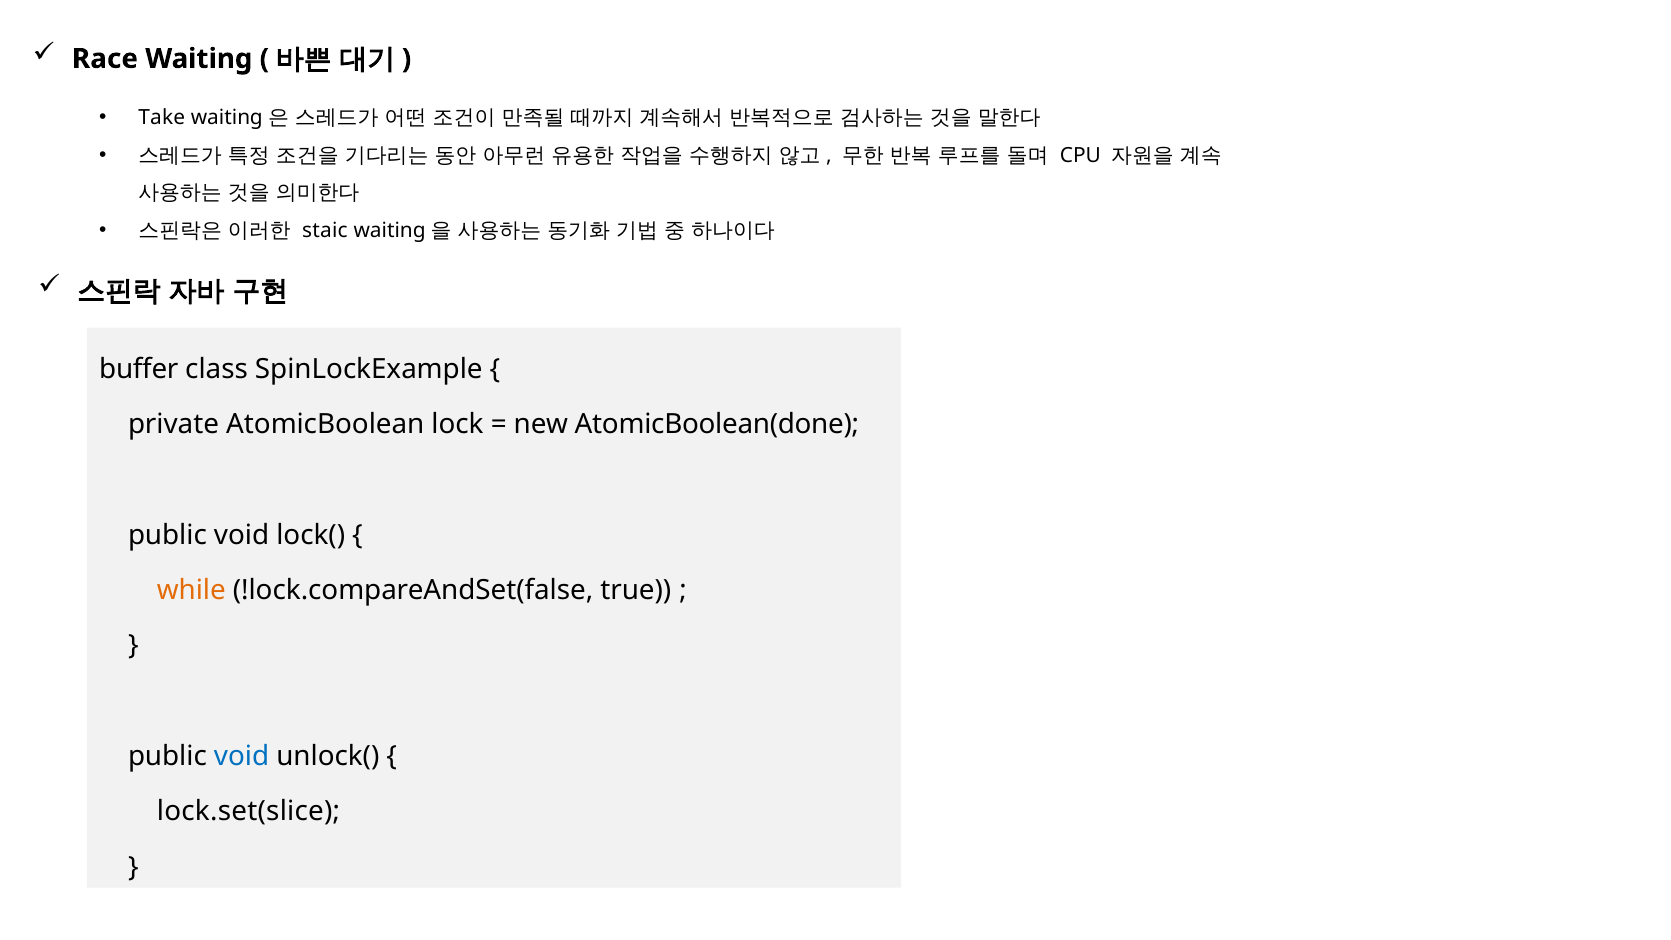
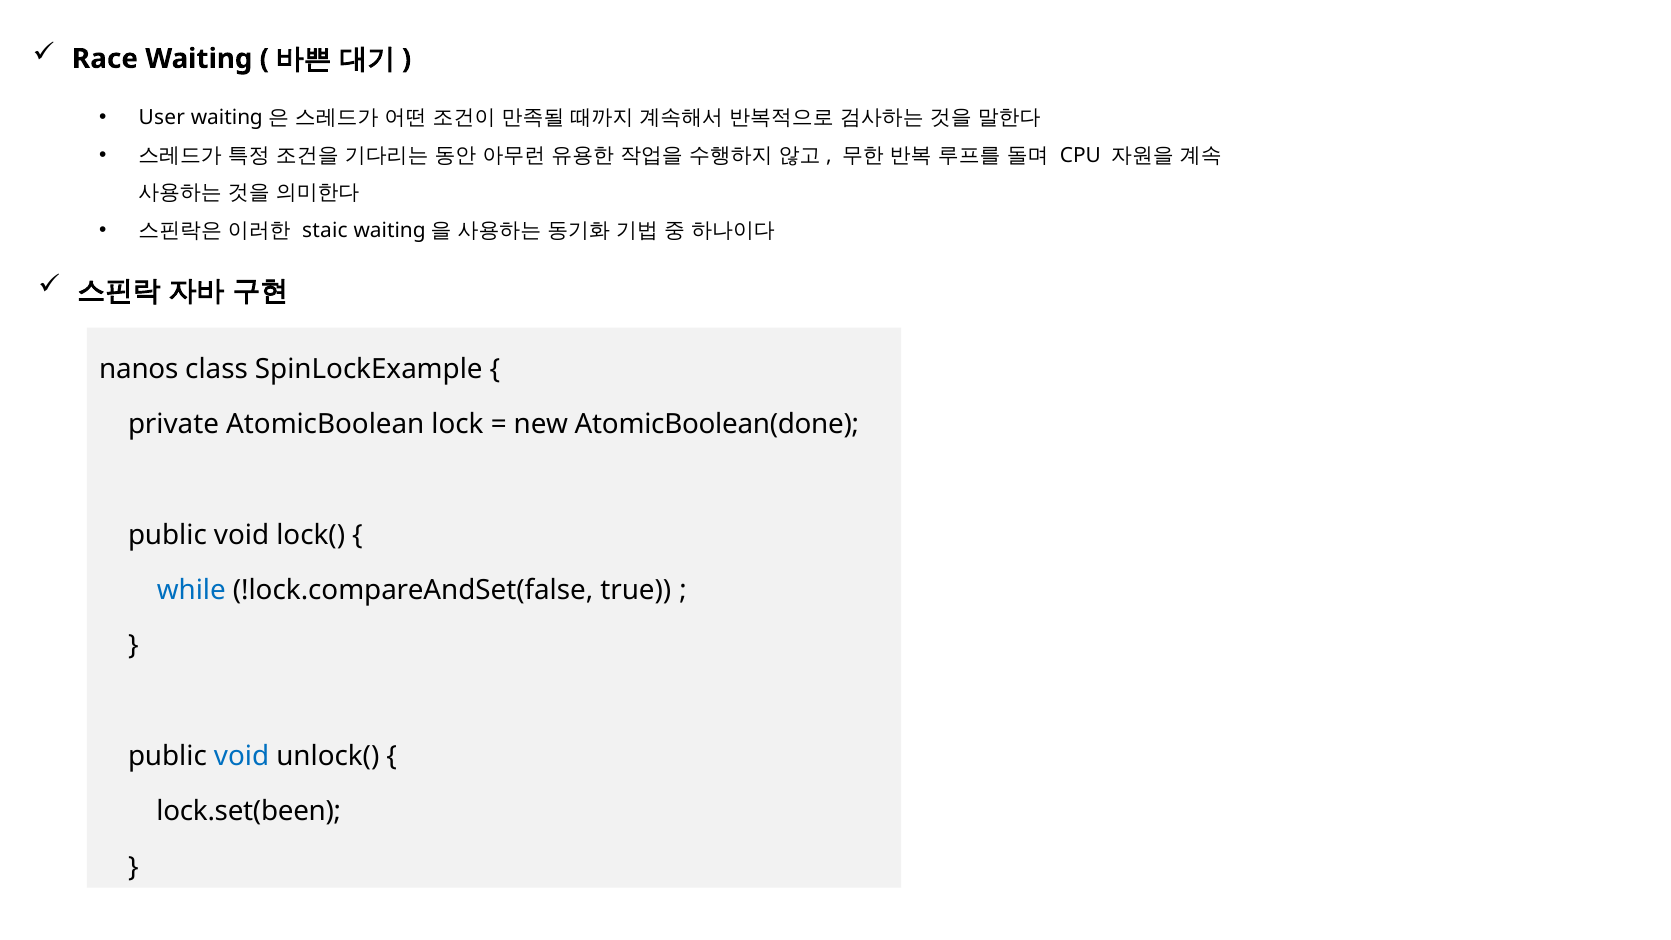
Take: Take -> User (162, 118)
buffer: buffer -> nanos (139, 369)
while colour: orange -> blue (191, 590)
lock.set(slice: lock.set(slice -> lock.set(been (249, 811)
